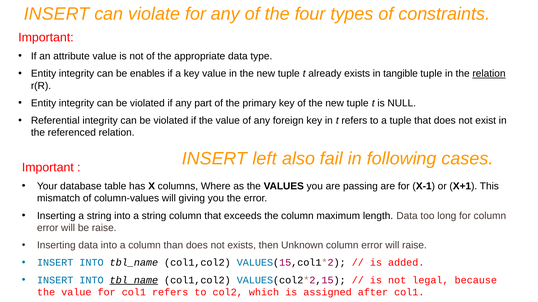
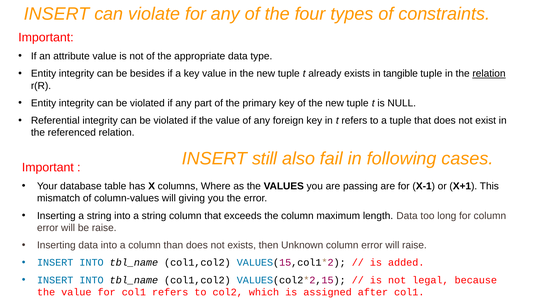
enables: enables -> besides (147, 74)
left: left -> still (265, 159)
tbl_name underline: present -> none (134, 281)
